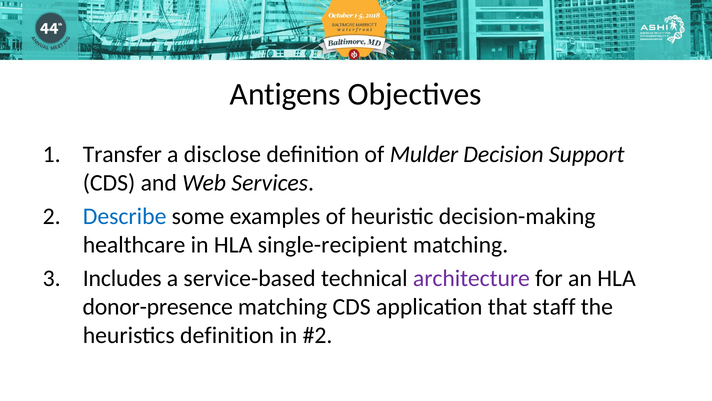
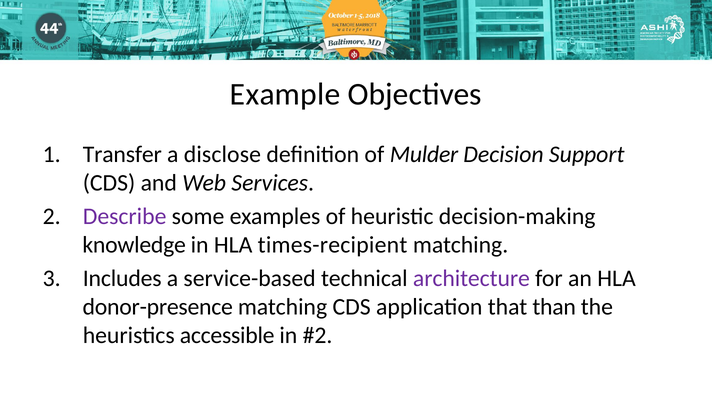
Antigens: Antigens -> Example (285, 94)
Describe colour: blue -> purple (125, 216)
healthcare: healthcare -> knowledge (134, 245)
single-recipient: single-recipient -> times-recipient (333, 245)
staff: staff -> than (554, 306)
heuristics definition: definition -> accessible (227, 335)
